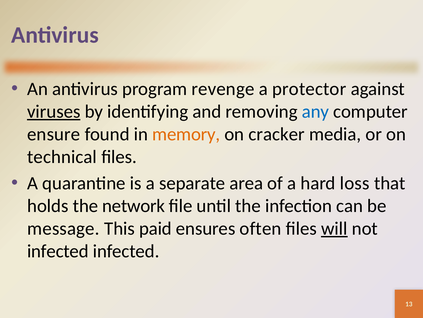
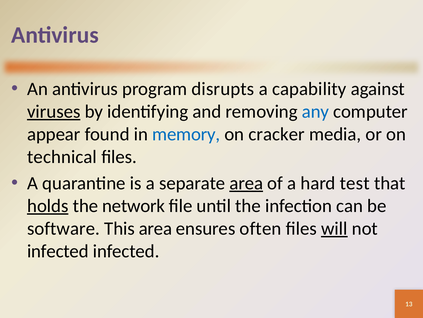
revenge: revenge -> disrupts (223, 89)
protector: protector -> capability (309, 89)
ensure: ensure -> appear (54, 134)
memory colour: orange -> blue (186, 134)
area underline: none -> present (246, 183)
loss: loss -> test (355, 183)
holds underline: none -> present (48, 205)
message: message -> software (64, 228)
This paid: paid -> area (155, 228)
